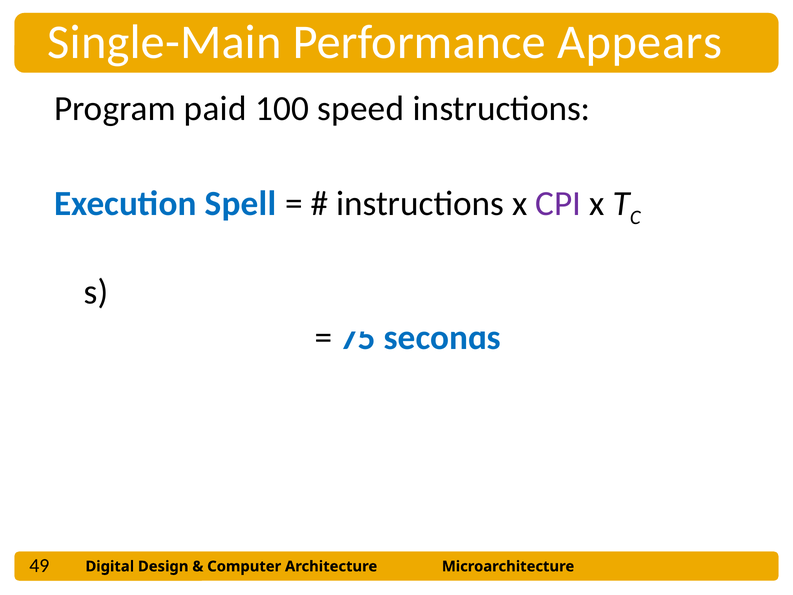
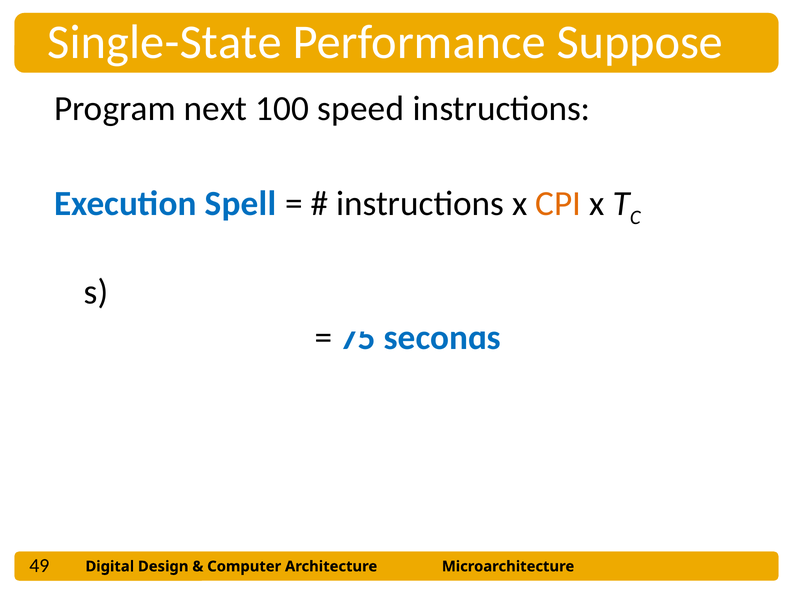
Single-Main: Single-Main -> Single-State (165, 42)
Appears: Appears -> Suppose (640, 42)
paid: paid -> next (215, 109)
CPI colour: purple -> orange (558, 204)
